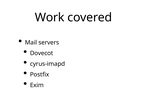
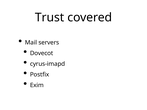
Work: Work -> Trust (50, 17)
